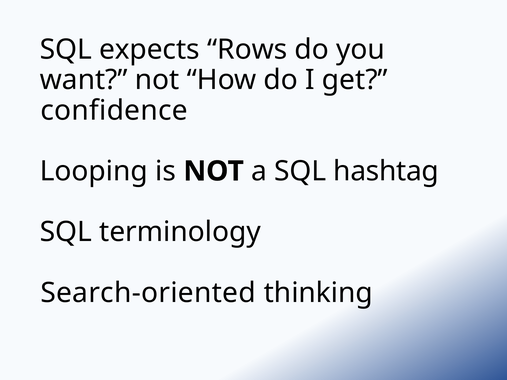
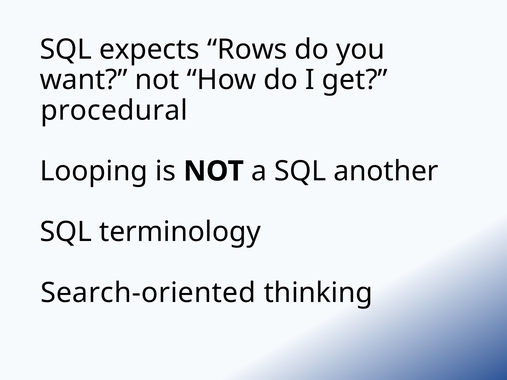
confidence: confidence -> procedural (114, 110)
hashtag: hashtag -> another (386, 171)
